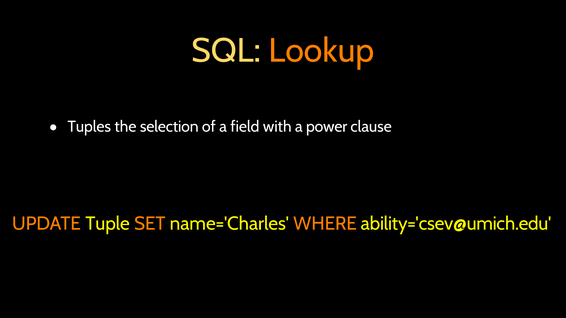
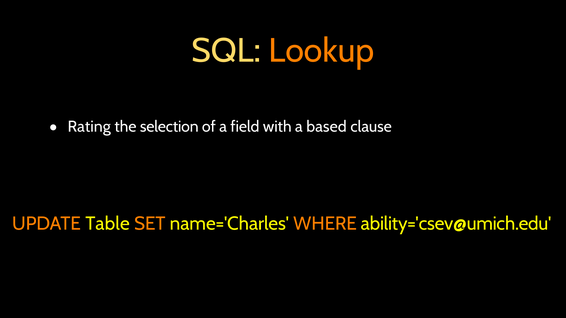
Tuples: Tuples -> Rating (89, 127)
power: power -> based (327, 127)
Tuple: Tuple -> Table (108, 224)
